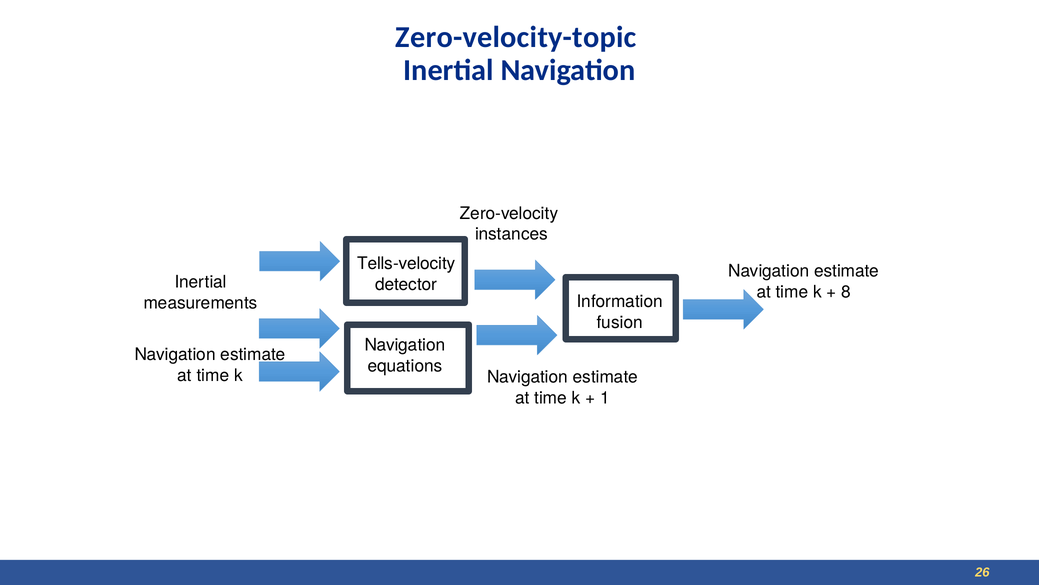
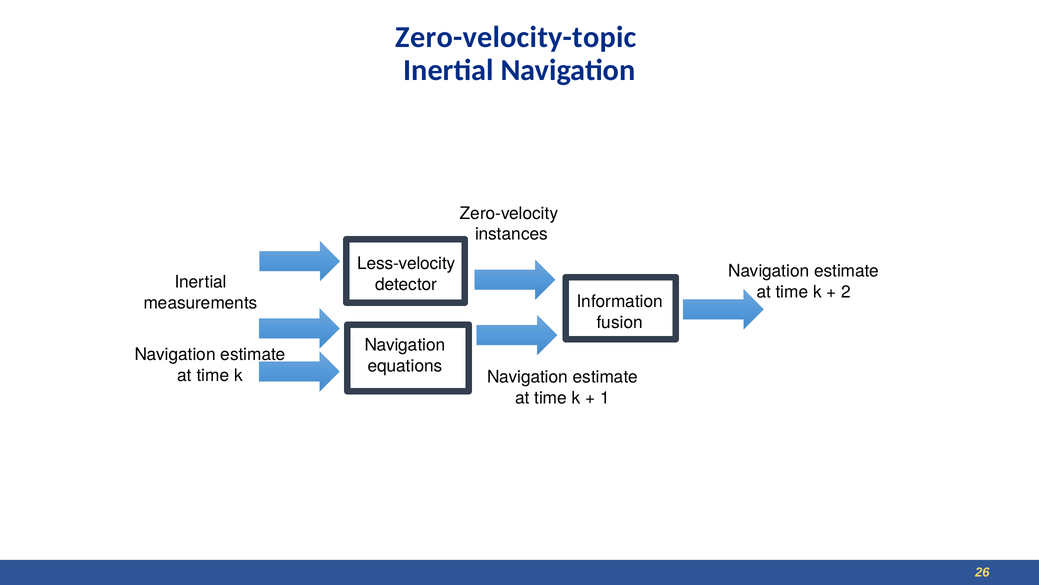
Tells-velocity: Tells-velocity -> Less-velocity (406, 264)
8: 8 -> 2 (846, 292)
